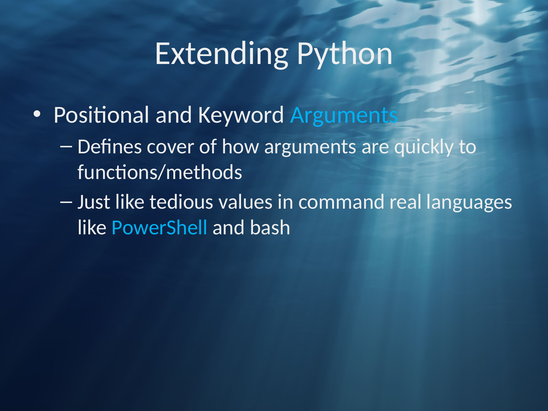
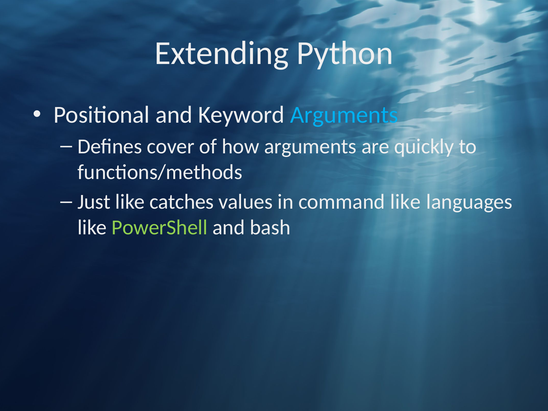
tedious: tedious -> catches (182, 202)
command real: real -> like (405, 202)
PowerShell colour: light blue -> light green (160, 227)
